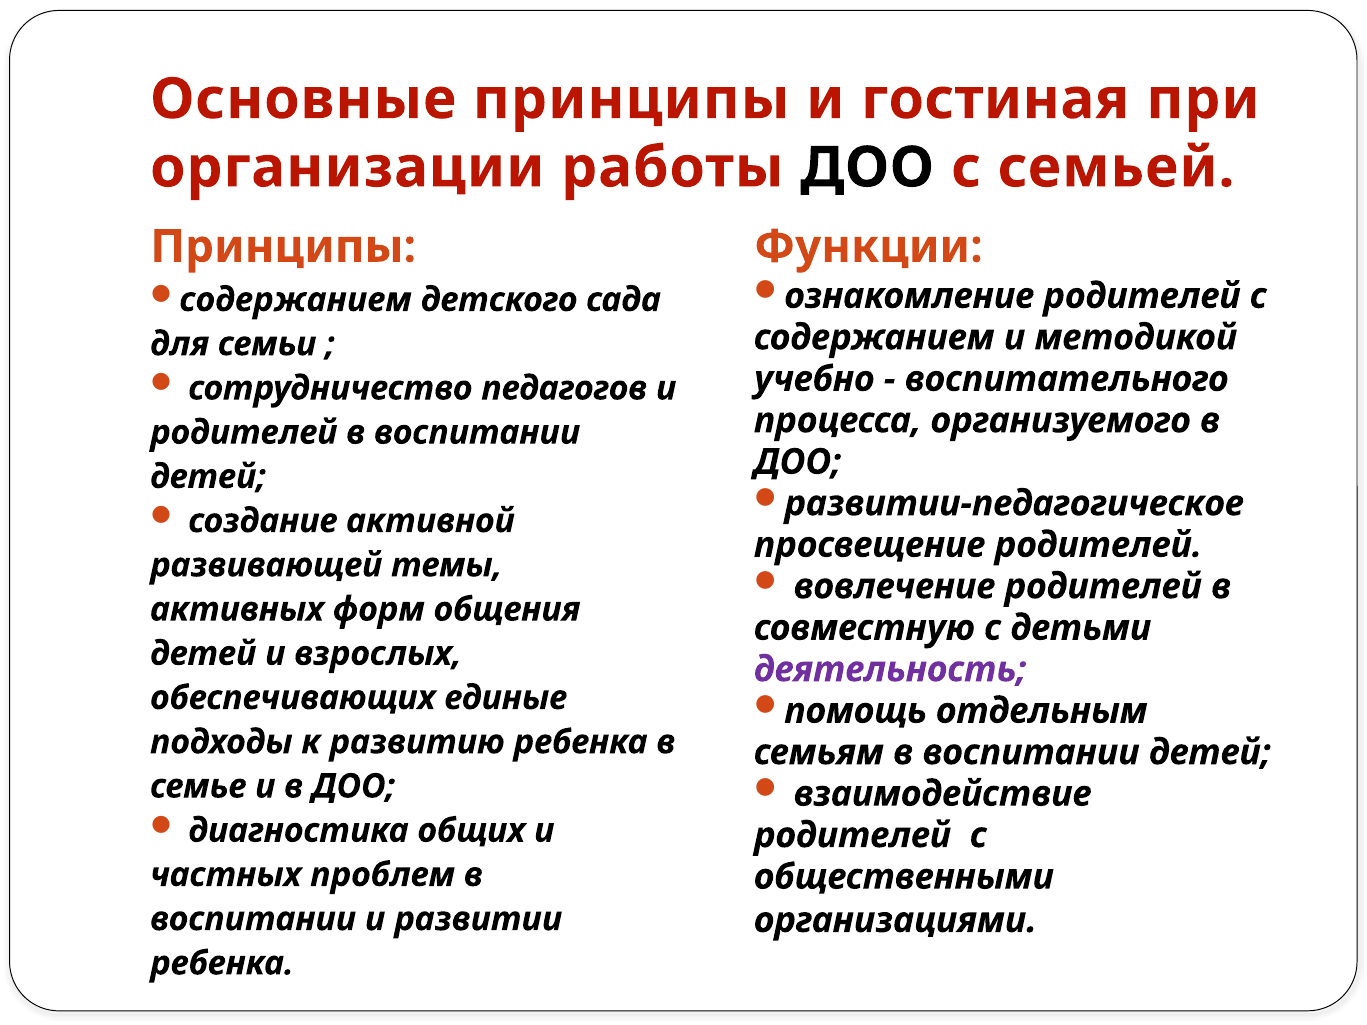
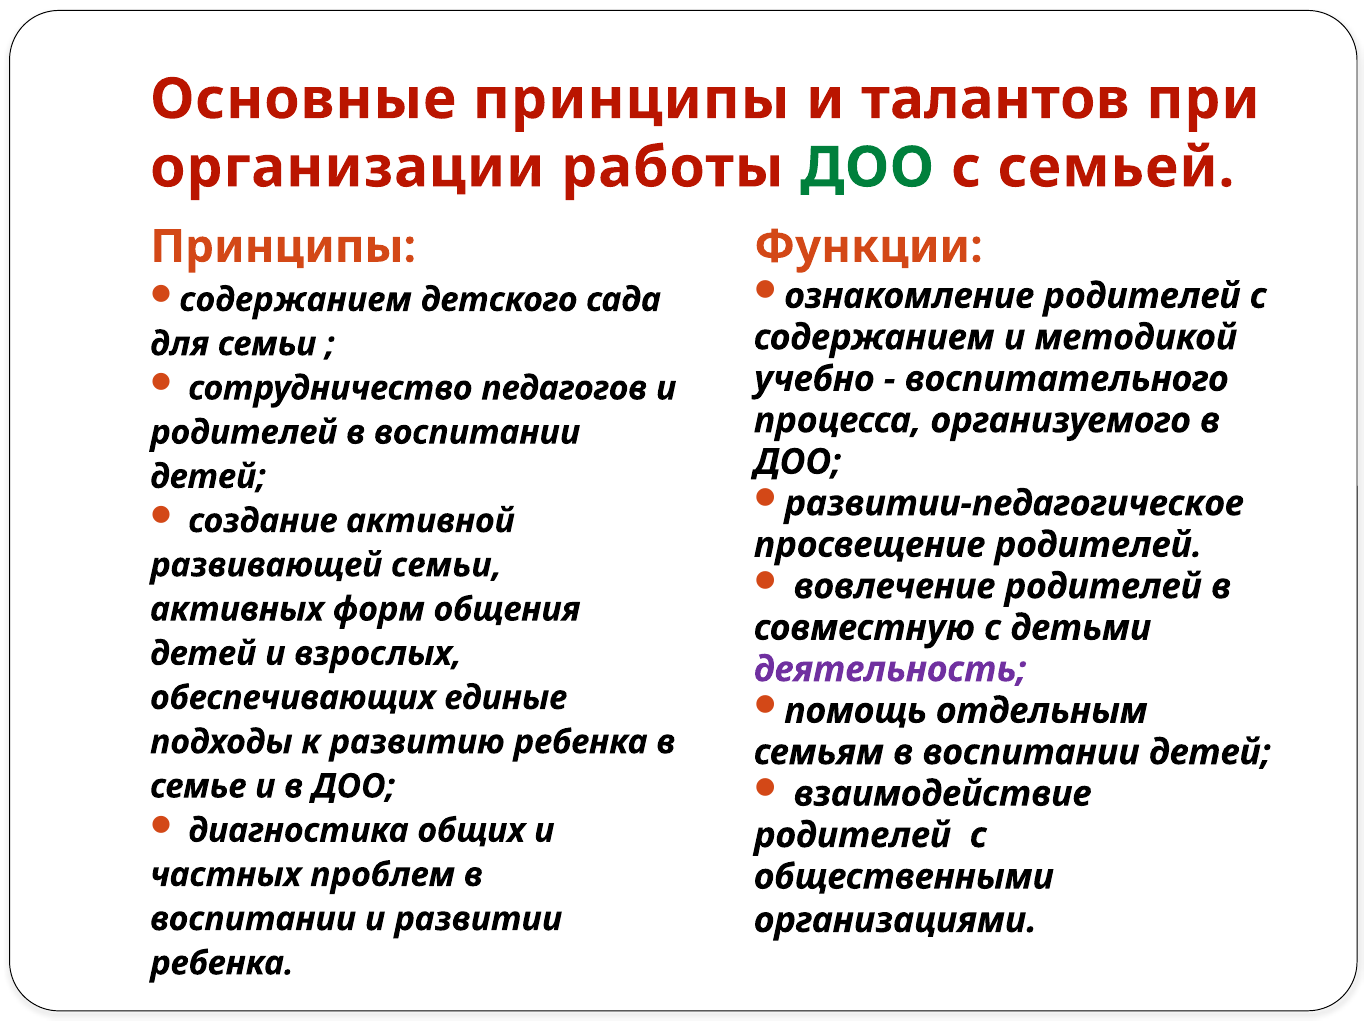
гостиная: гостиная -> талантов (995, 99)
ДОО colour: black -> green (867, 168)
развивающей темы: темы -> семьи (446, 565)
